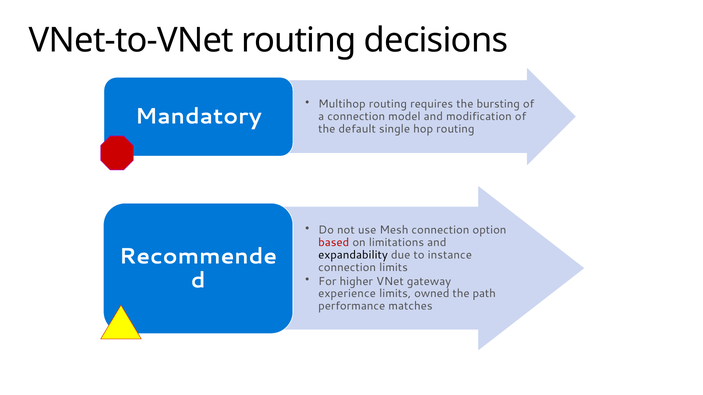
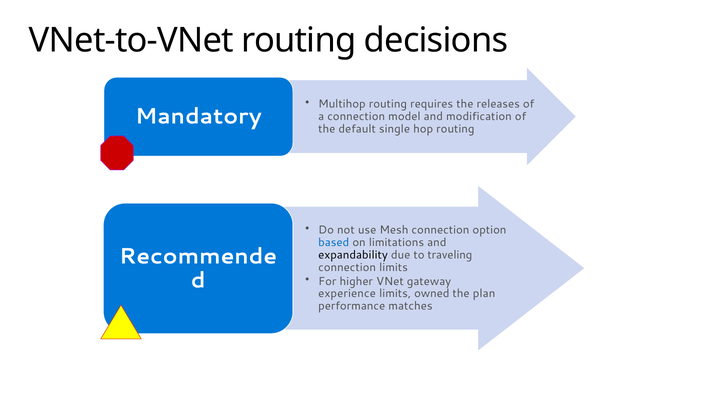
bursting: bursting -> releases (498, 104)
based colour: red -> blue (334, 243)
instance: instance -> traveling (450, 255)
path: path -> plan (484, 294)
